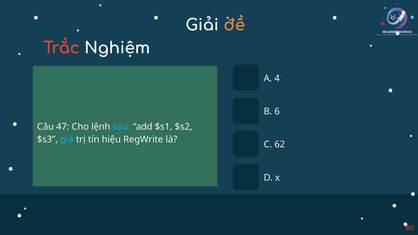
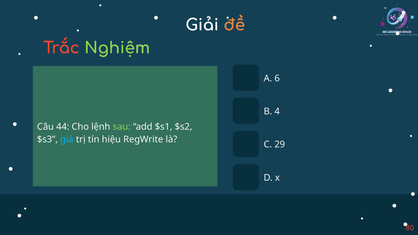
Nghiệm colour: white -> light green (117, 48)
4: 4 -> 6 (277, 78)
6: 6 -> 4 (277, 112)
47: 47 -> 44 (63, 127)
sau colour: light blue -> light green (122, 127)
62: 62 -> 29 (280, 145)
